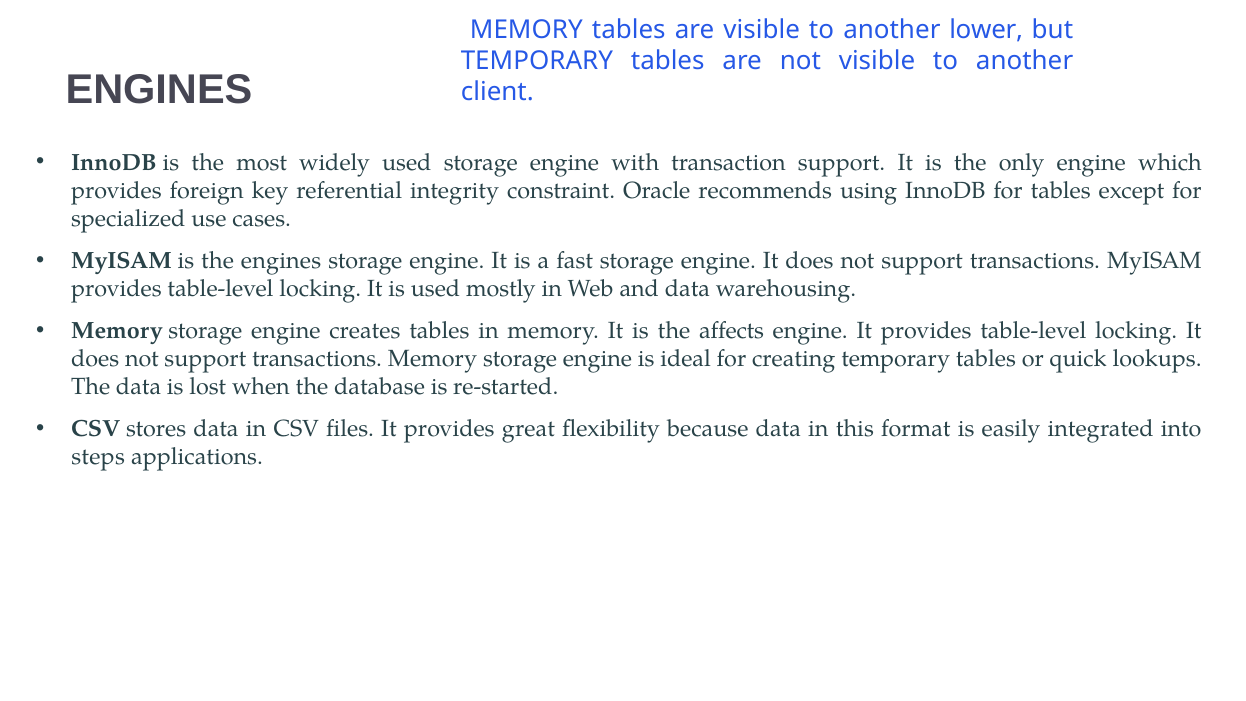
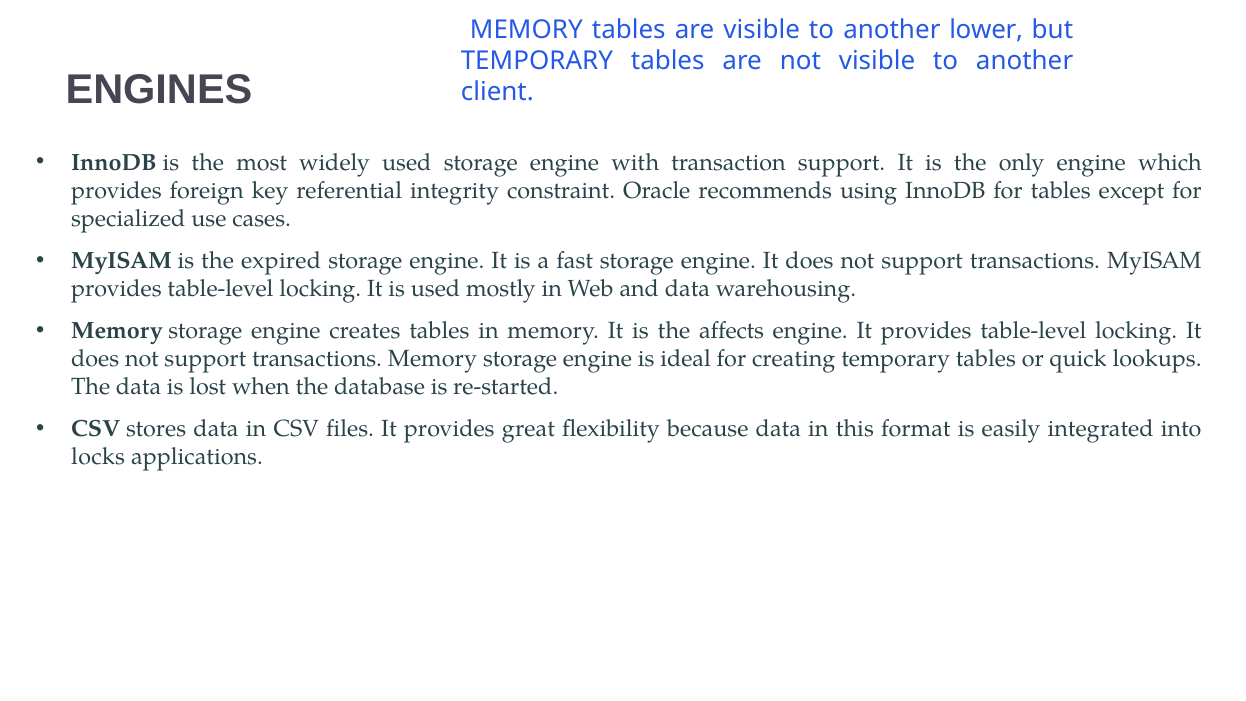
the engines: engines -> expired (281, 261)
steps: steps -> locks (98, 457)
